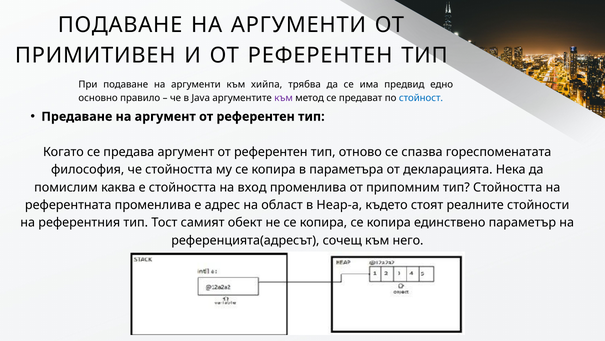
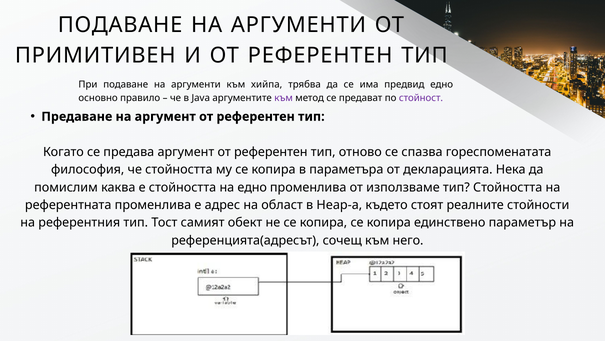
стойност colour: blue -> purple (421, 98)
на вход: вход -> едно (252, 187)
припомним: припомним -> използваме (403, 187)
